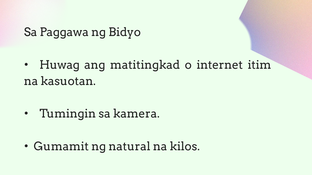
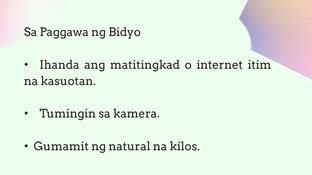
Huwag: Huwag -> Ihanda (59, 65)
